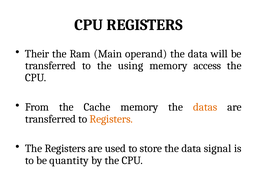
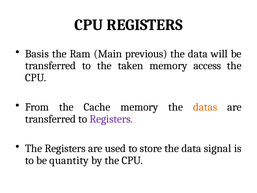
Their: Their -> Basis (37, 54)
operand: operand -> previous (146, 54)
using: using -> taken (131, 66)
Registers colour: orange -> purple (111, 119)
